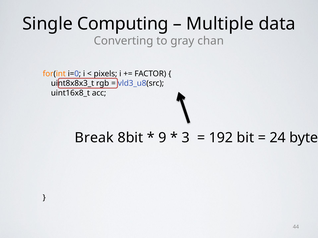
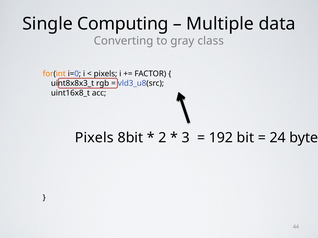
chan: chan -> class (211, 41)
Break: Break -> Pixels (94, 138)
9: 9 -> 2 (162, 138)
